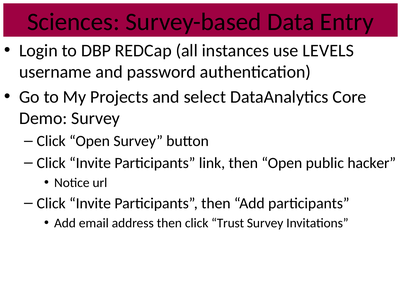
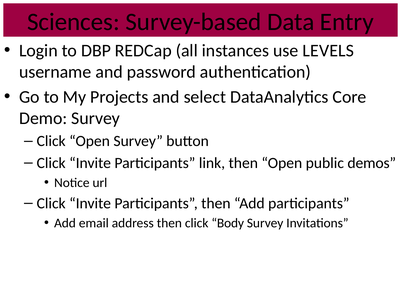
hacker: hacker -> demos (372, 163)
Trust: Trust -> Body (228, 224)
